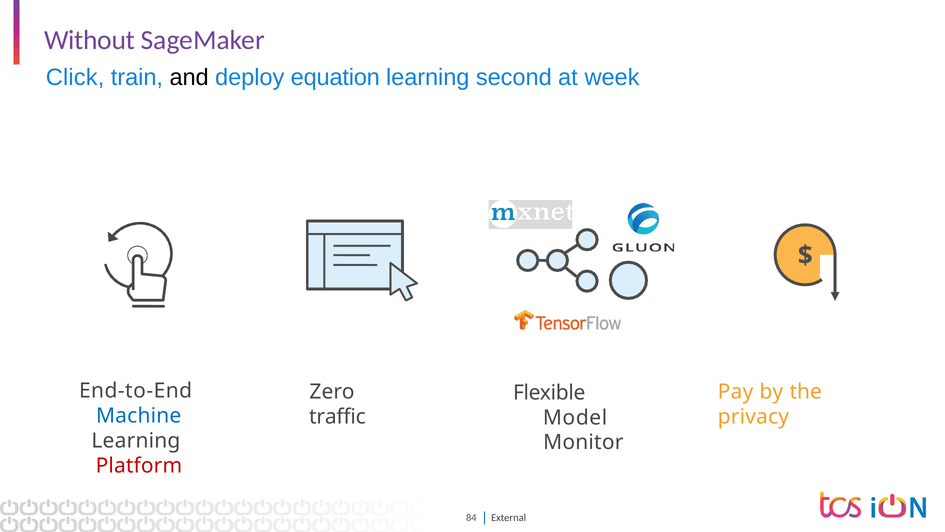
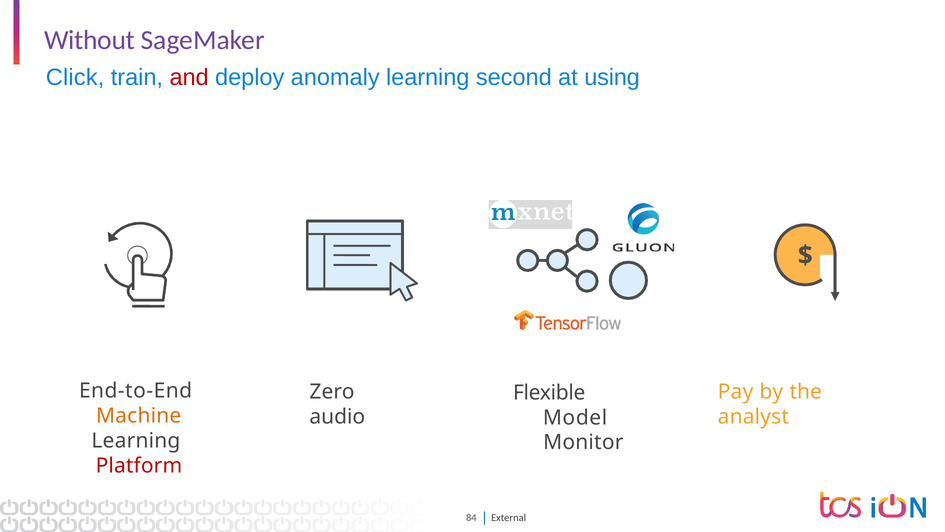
and colour: black -> red (189, 77)
equation: equation -> anomaly (335, 77)
week: week -> using (612, 77)
Machine colour: blue -> orange (139, 415)
traffic: traffic -> audio (337, 417)
privacy: privacy -> analyst (753, 417)
